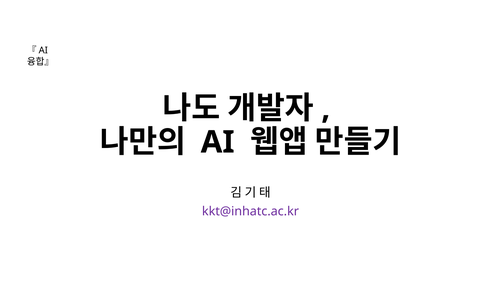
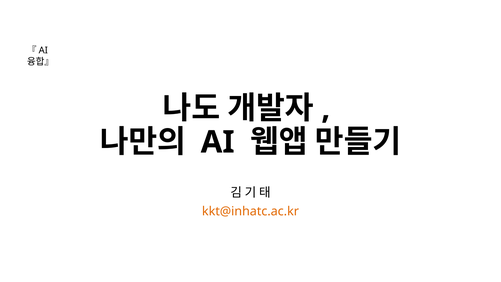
kkt@inhatc.ac.kr colour: purple -> orange (250, 211)
